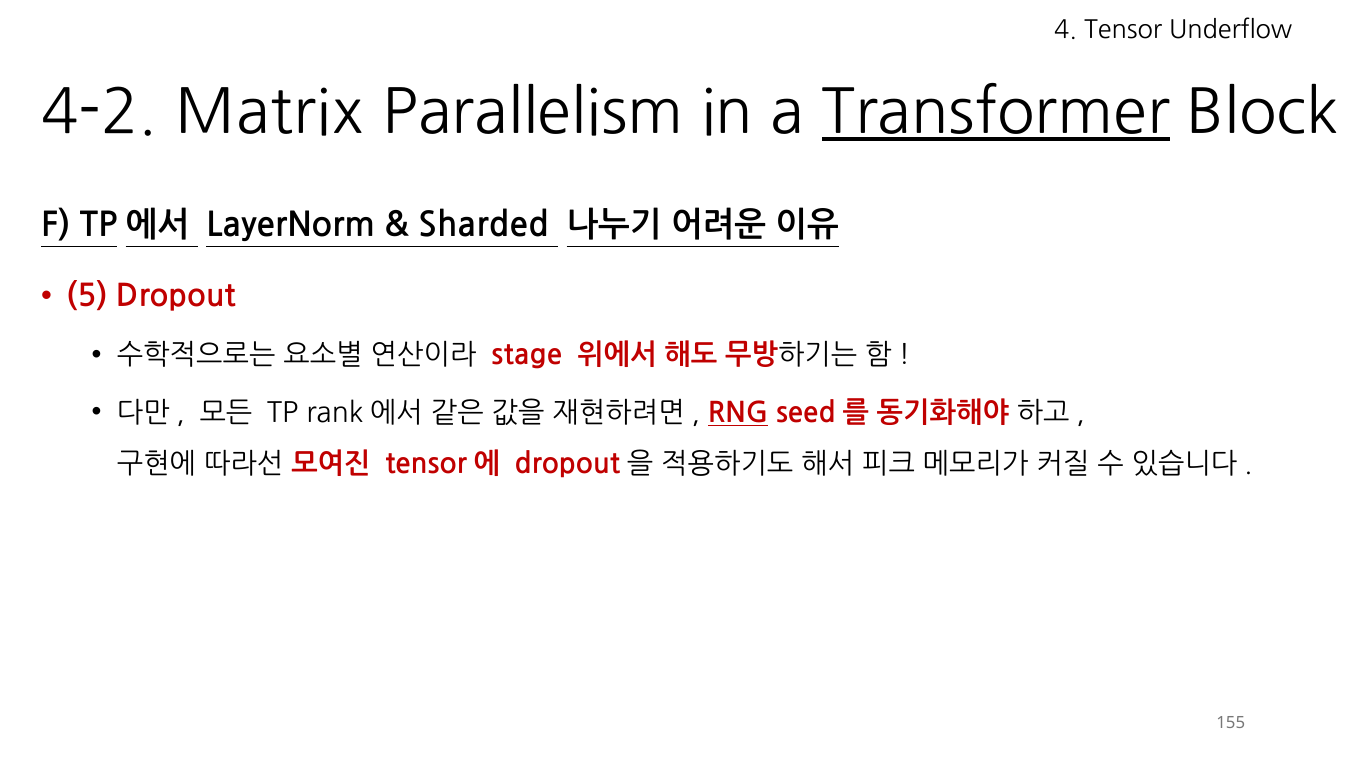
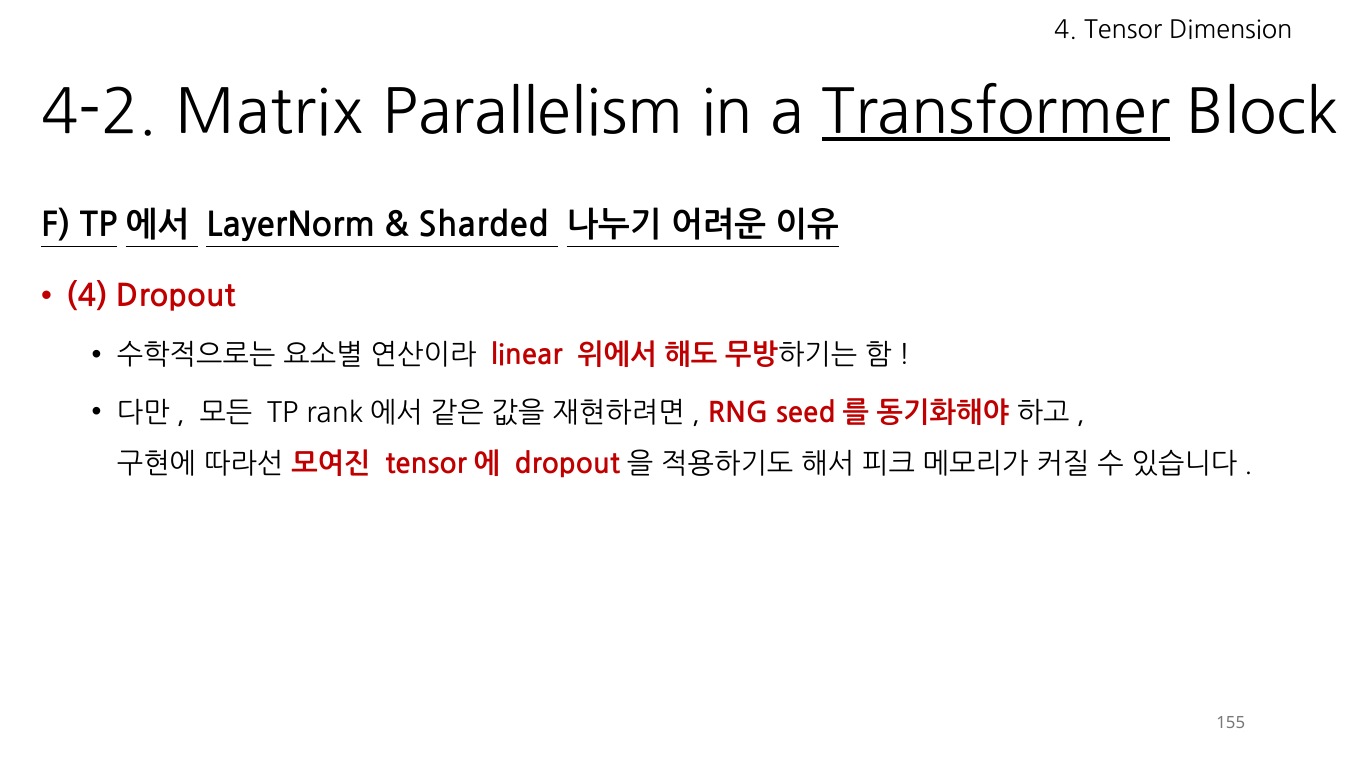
Underflow: Underflow -> Dimension (1231, 30)
5: 5 -> 4 (87, 297)
stage: stage -> linear (527, 356)
RNG underline: present -> none (738, 413)
